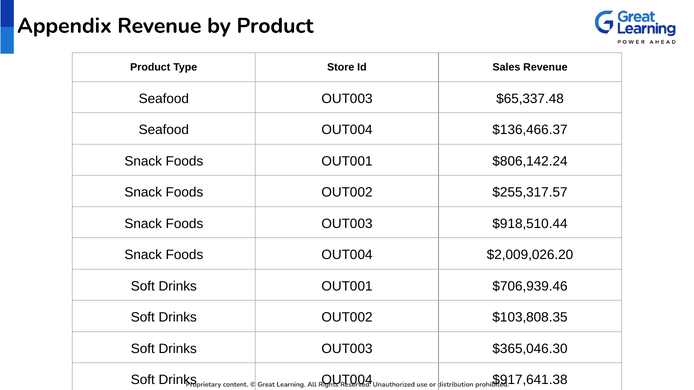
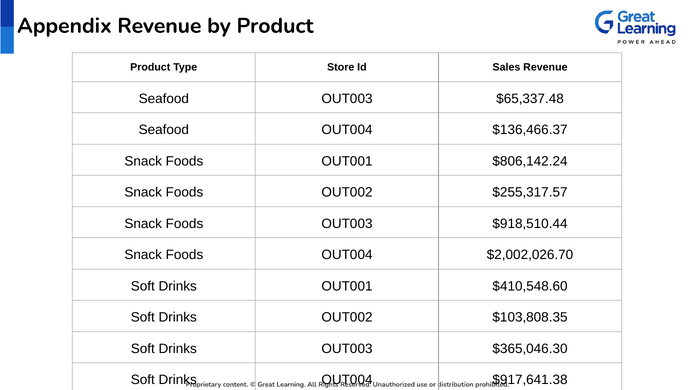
$2,009,026.20: $2,009,026.20 -> $2,002,026.70 (530, 255)
$706,939.46: $706,939.46 -> $410,548.60 (530, 286)
